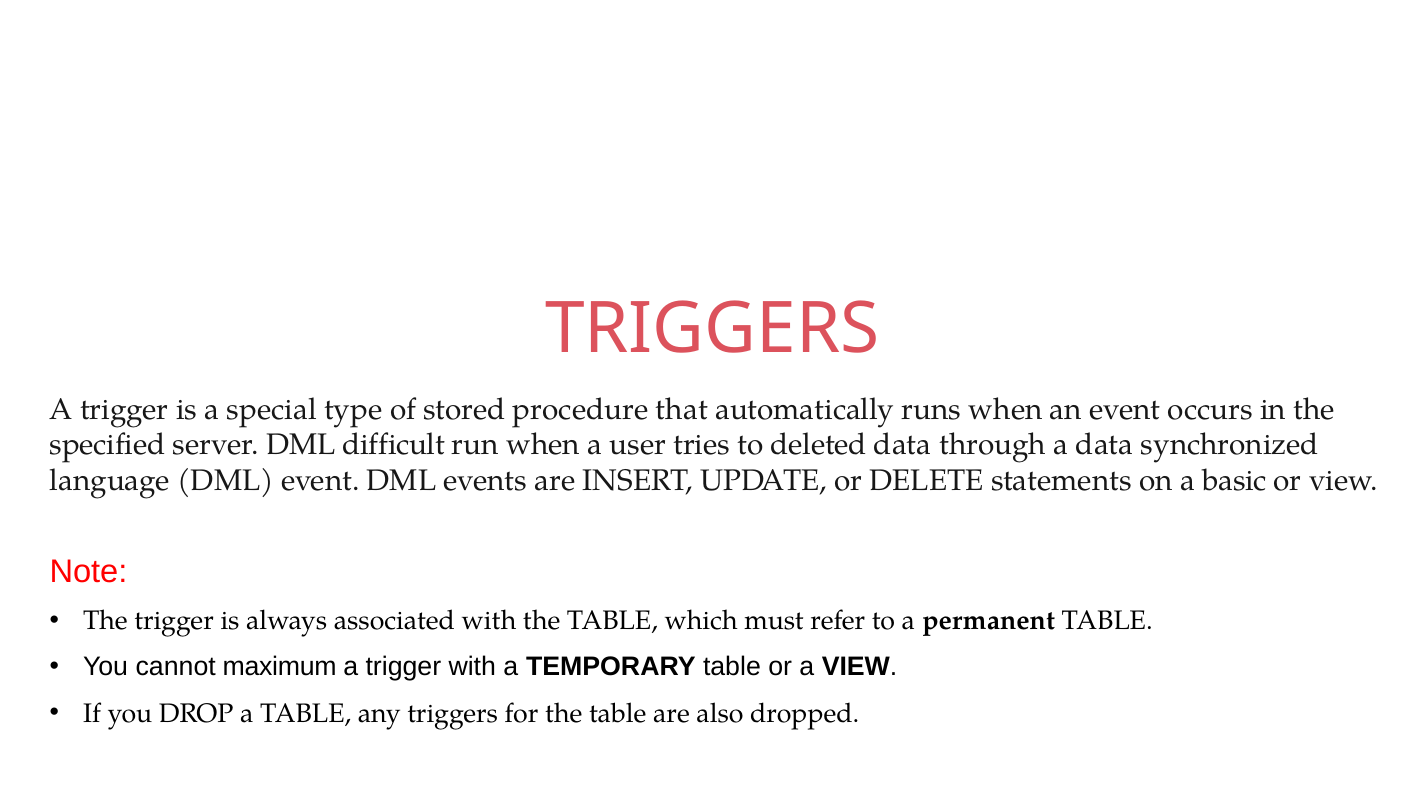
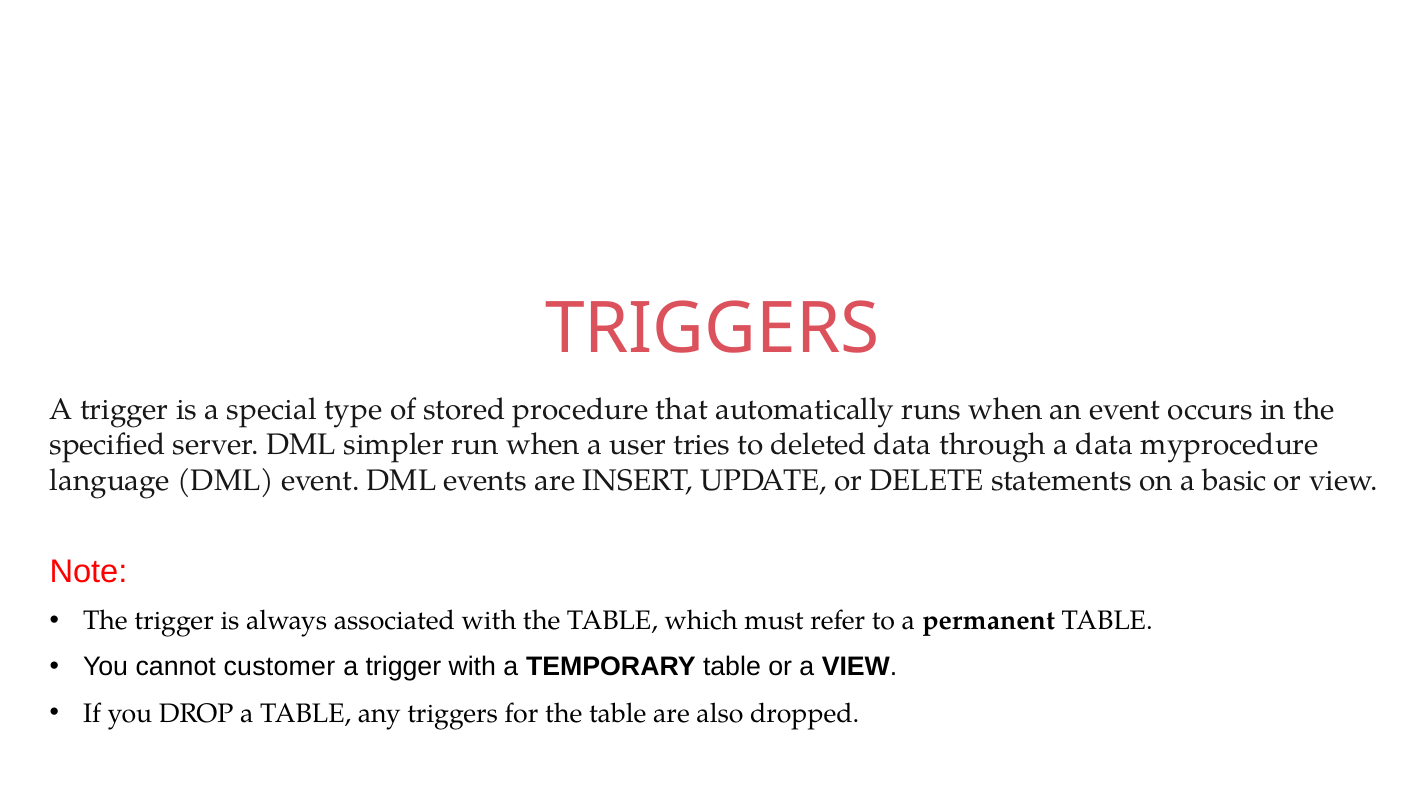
difficult: difficult -> simpler (394, 445)
synchronized: synchronized -> myprocedure (1230, 445)
maximum: maximum -> customer (279, 667)
